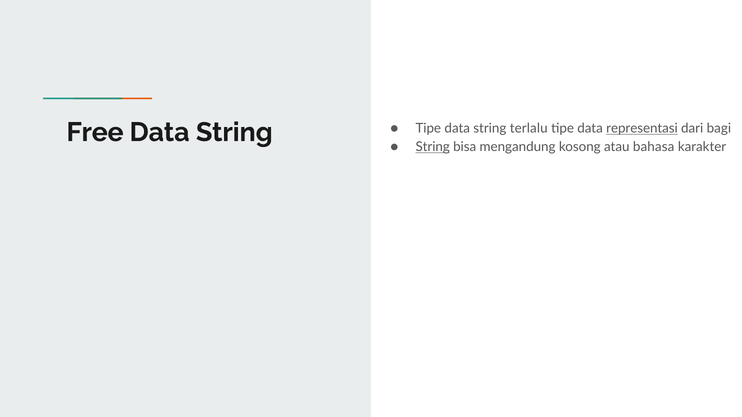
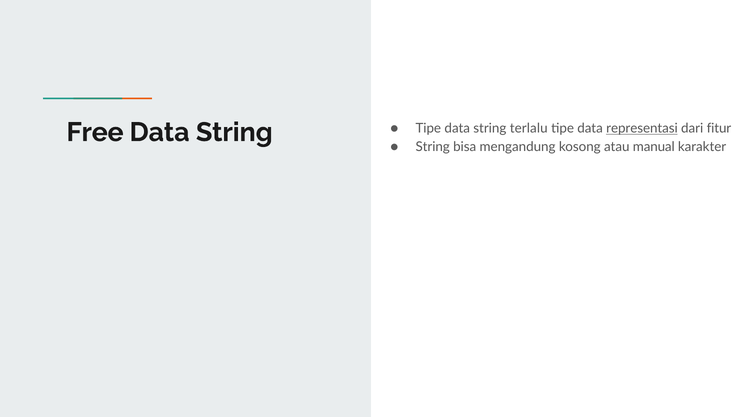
bagi: bagi -> fitur (719, 129)
String underline: present -> none (433, 147)
bahasa: bahasa -> manual (654, 147)
